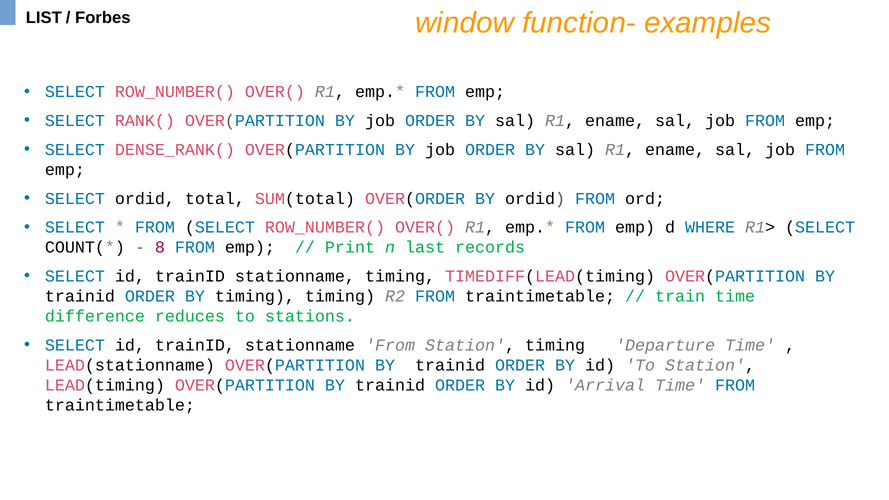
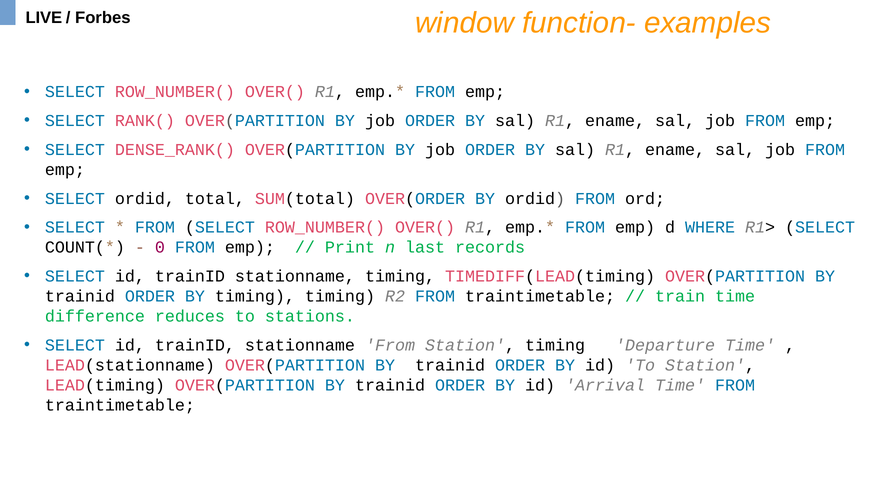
LIST: LIST -> LIVE (44, 18)
8: 8 -> 0 (160, 247)
